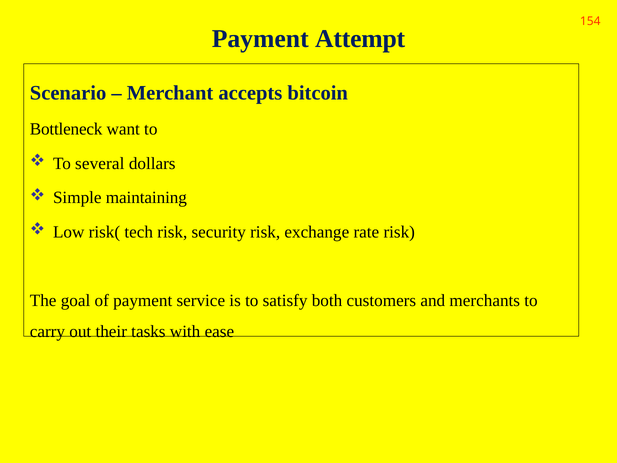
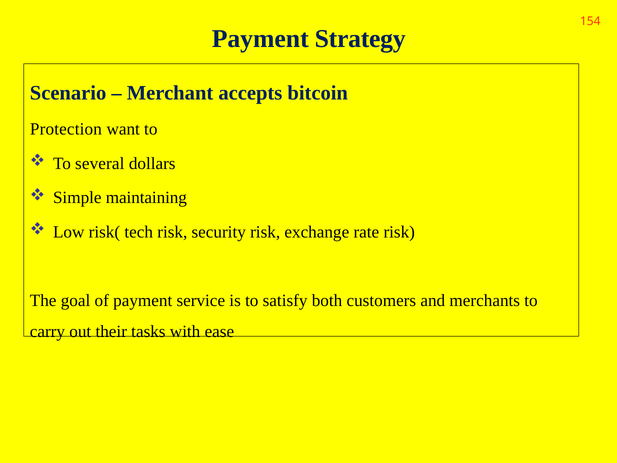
Attempt: Attempt -> Strategy (360, 39)
Bottleneck: Bottleneck -> Protection (66, 129)
